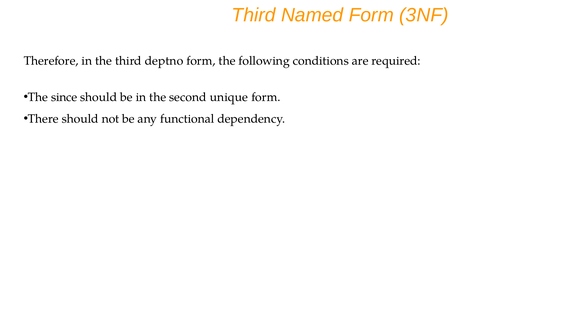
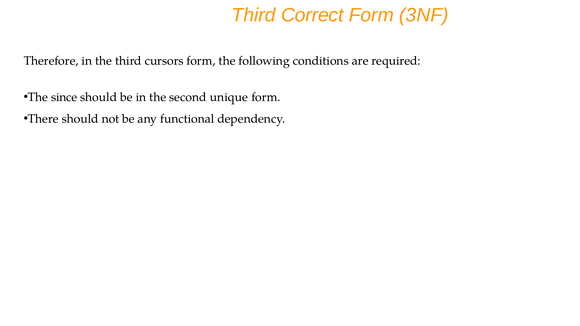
Named: Named -> Correct (312, 15)
deptno: deptno -> cursors (164, 61)
